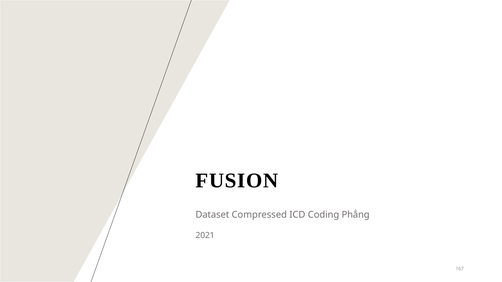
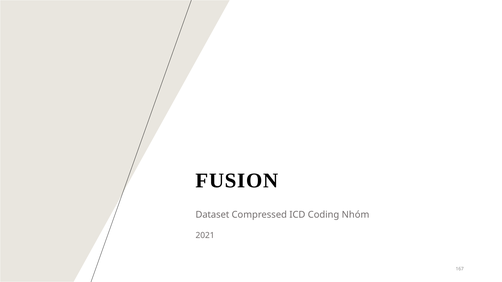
Phẳng: Phẳng -> Nhóm (356, 215)
